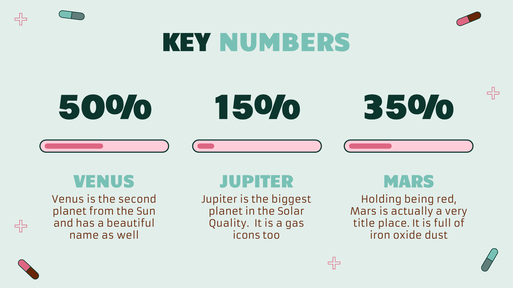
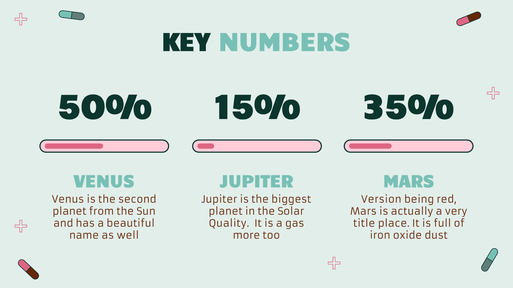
Holding: Holding -> Version (381, 200)
icons: icons -> more (246, 236)
